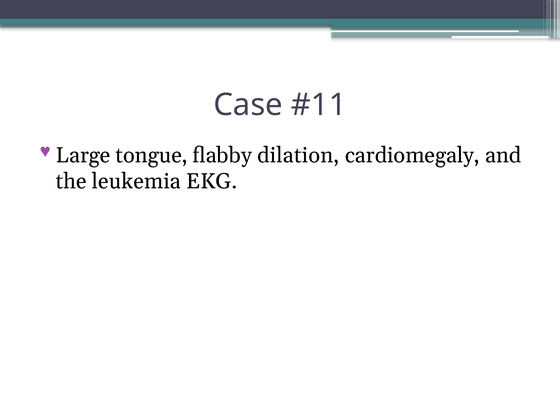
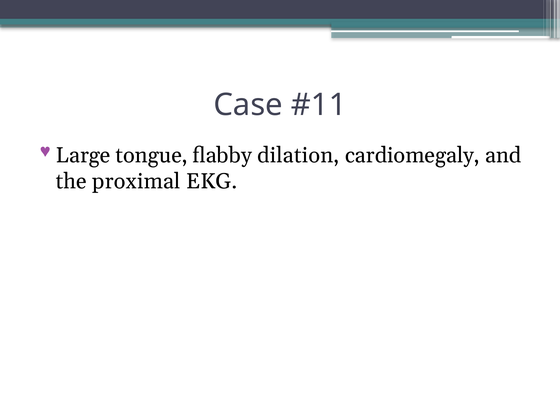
leukemia: leukemia -> proximal (136, 181)
